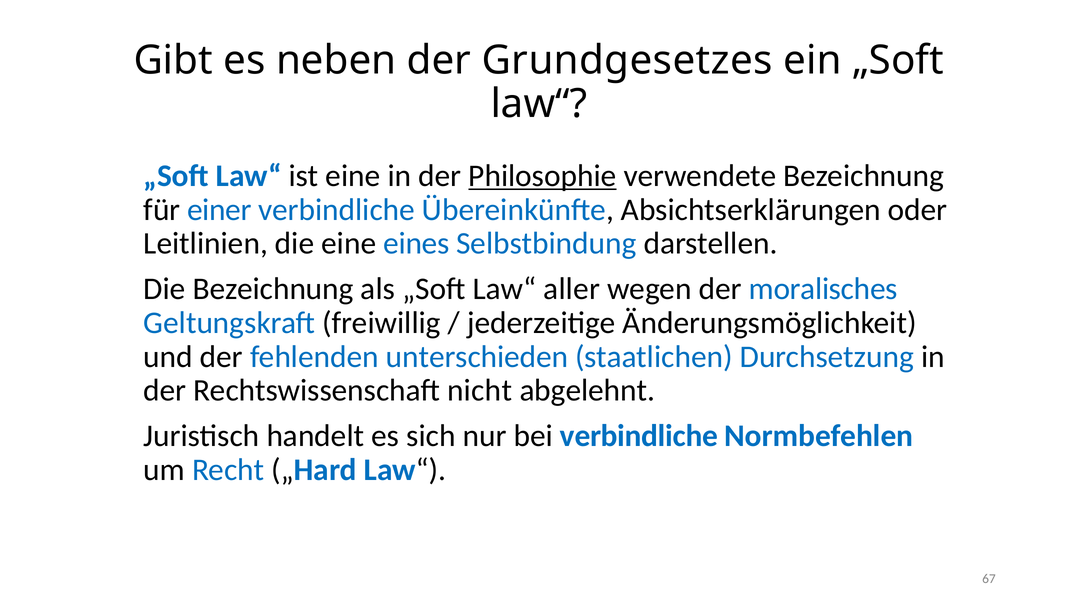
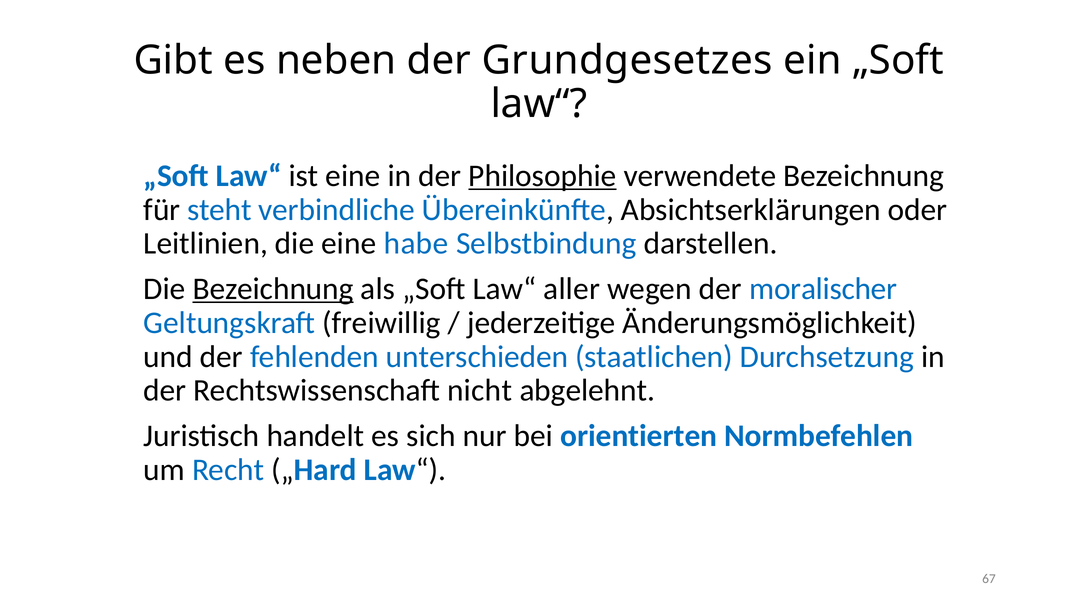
einer: einer -> steht (219, 210)
eines: eines -> habe (416, 244)
Bezeichnung underline: none -> present (273, 289)
moralisches: moralisches -> moralischer (823, 289)
bei verbindliche: verbindliche -> orientierten (639, 436)
